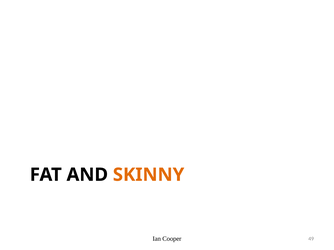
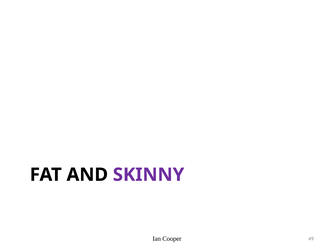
SKINNY colour: orange -> purple (149, 175)
